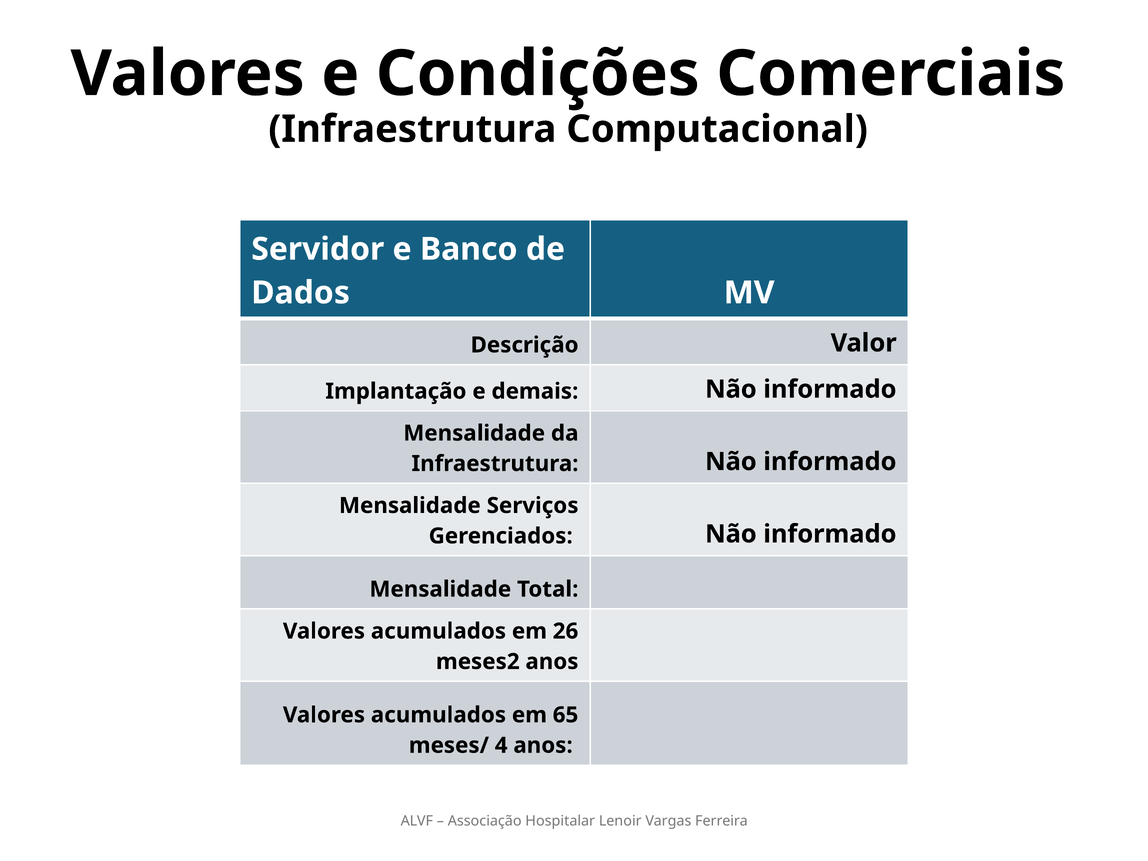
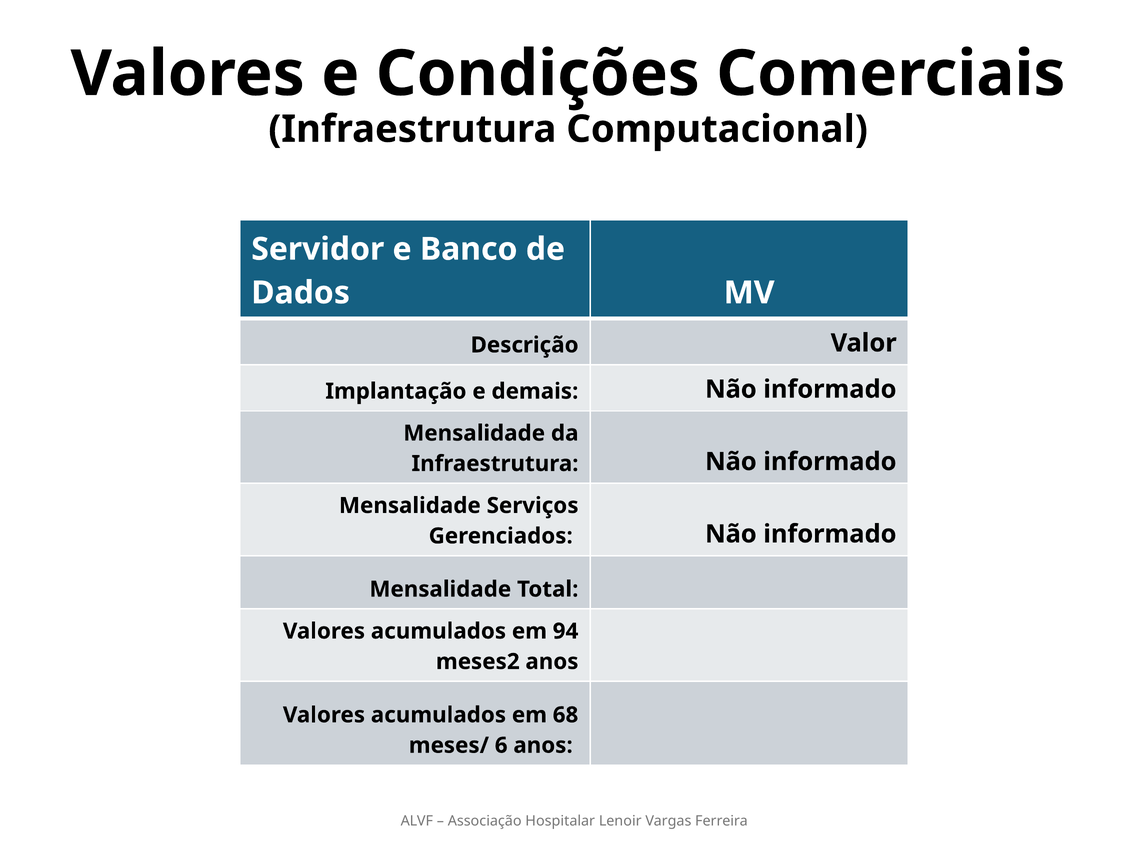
26: 26 -> 94 (566, 631)
65: 65 -> 68 (566, 715)
4: 4 -> 6 (501, 745)
